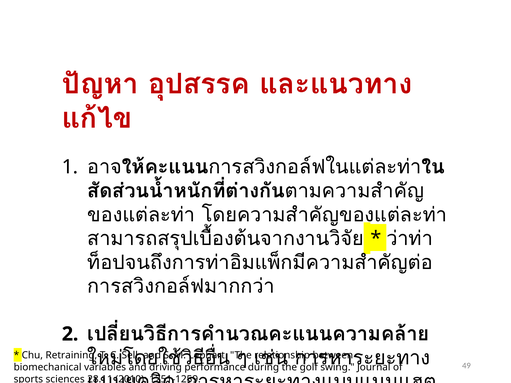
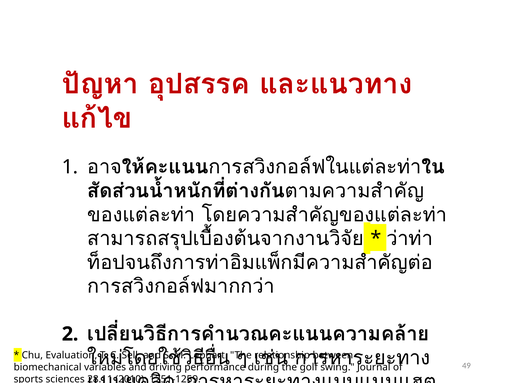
Retraining: Retraining -> Evaluation (71, 356)
